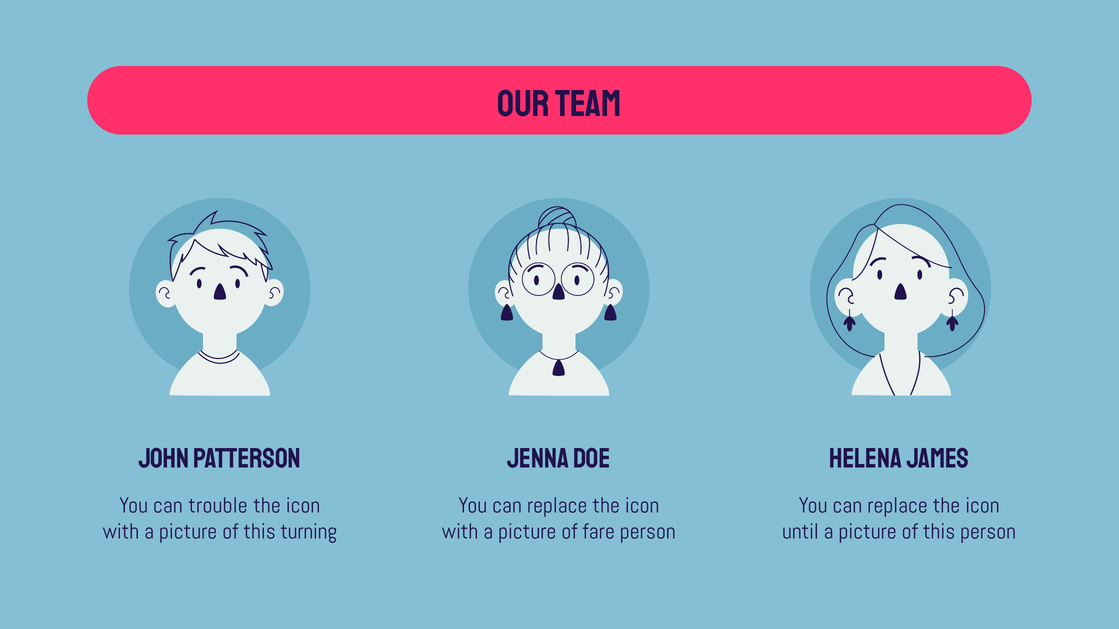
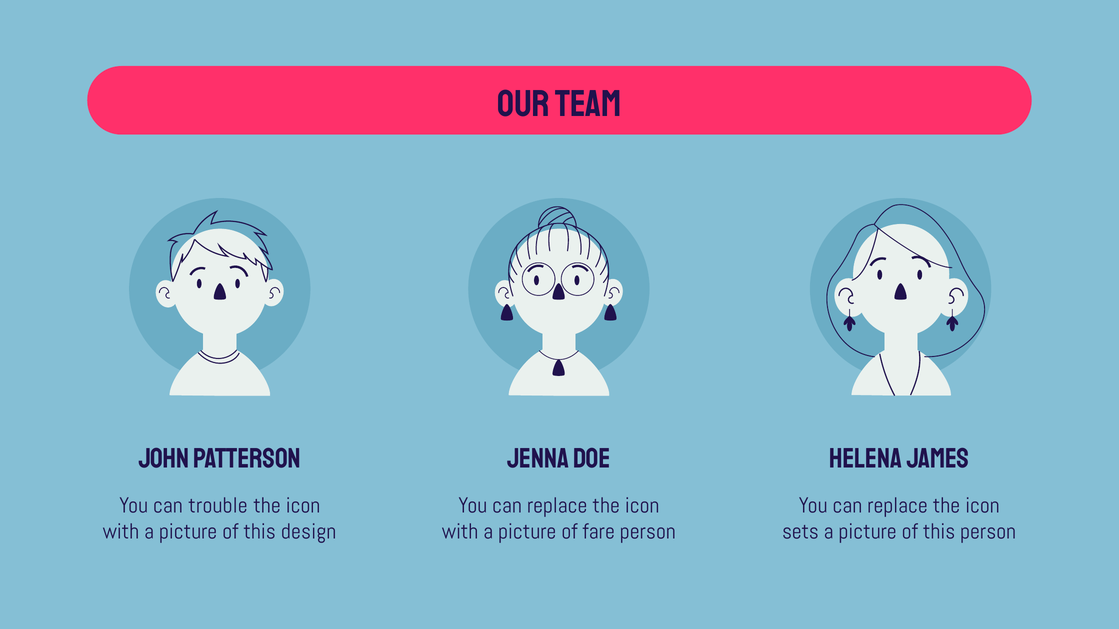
turning: turning -> design (309, 532)
until: until -> sets (800, 532)
